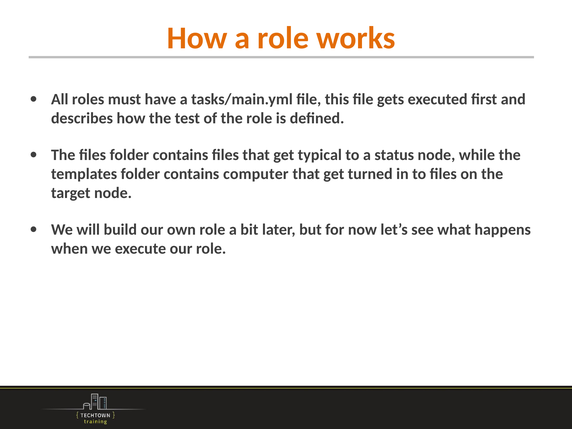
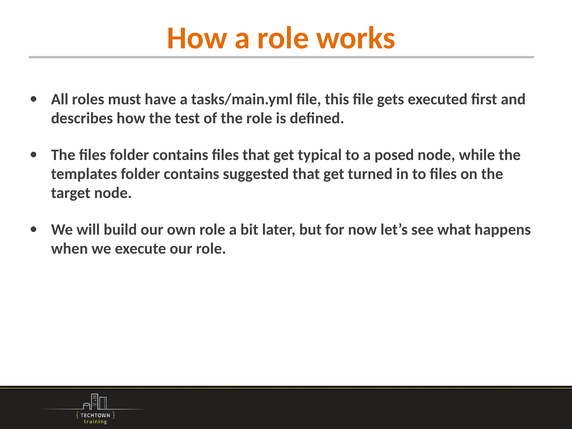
status: status -> posed (394, 155)
computer: computer -> suggested (256, 174)
